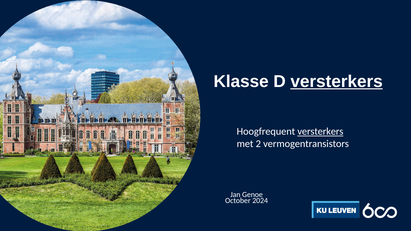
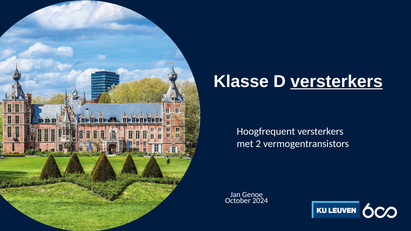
versterkers underline: present -> none (320, 132)
